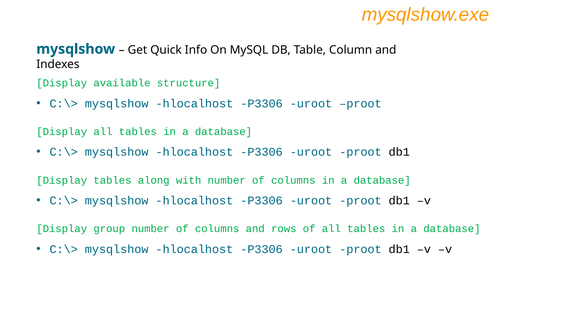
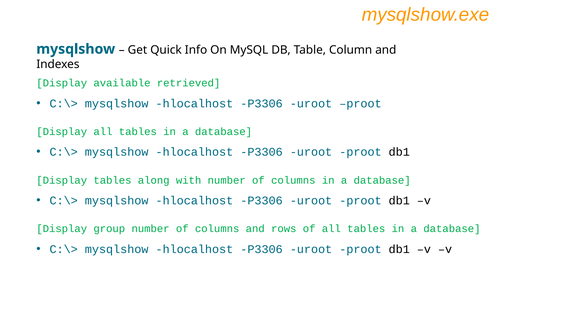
structure: structure -> retrieved (189, 83)
